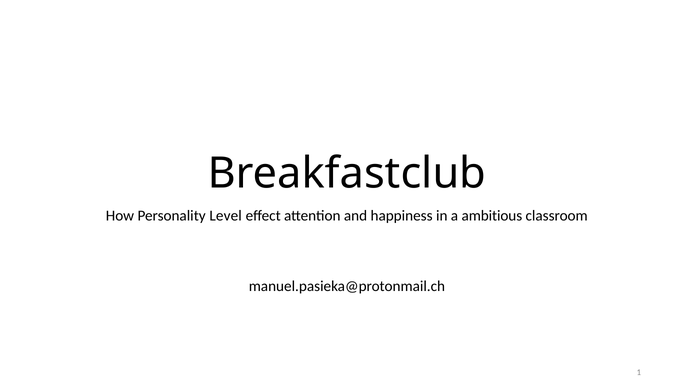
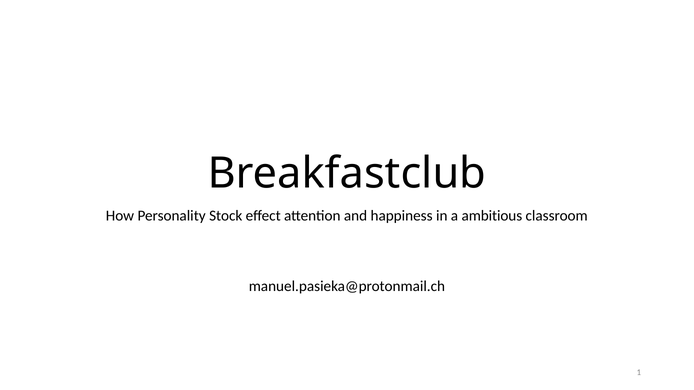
Level: Level -> Stock (226, 216)
